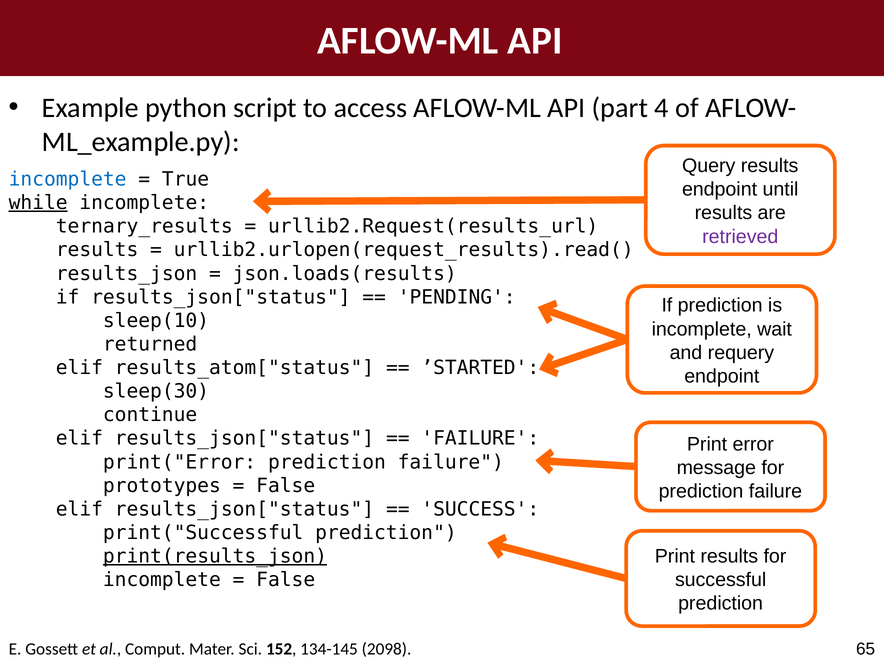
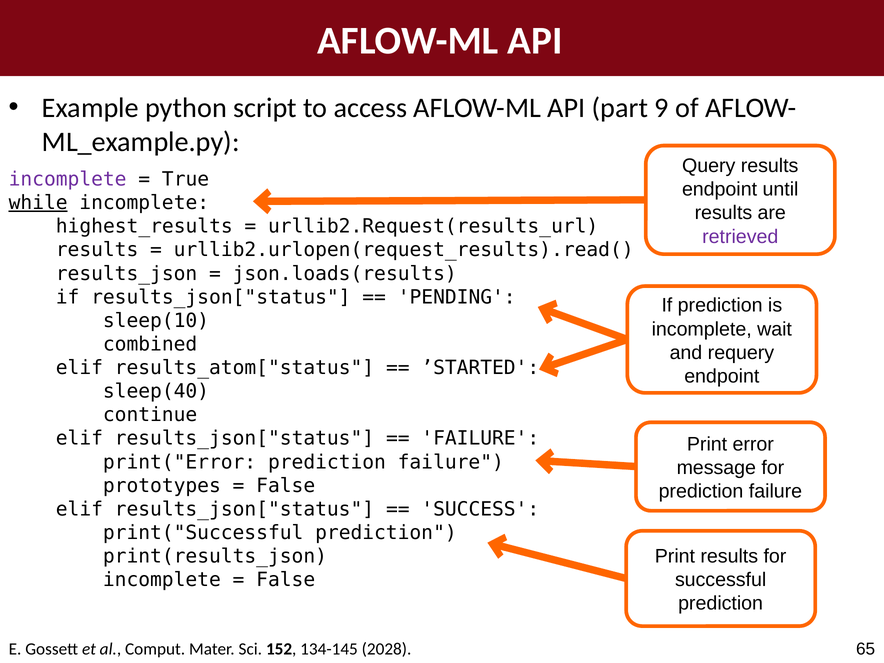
4: 4 -> 9 (662, 108)
incomplete colour: blue -> purple (68, 179)
ternary_results: ternary_results -> highest_results (144, 226)
returned: returned -> combined (150, 344)
sleep(30: sleep(30 -> sleep(40 (156, 391)
print(results_json underline: present -> none (215, 556)
2098: 2098 -> 2028 (387, 649)
